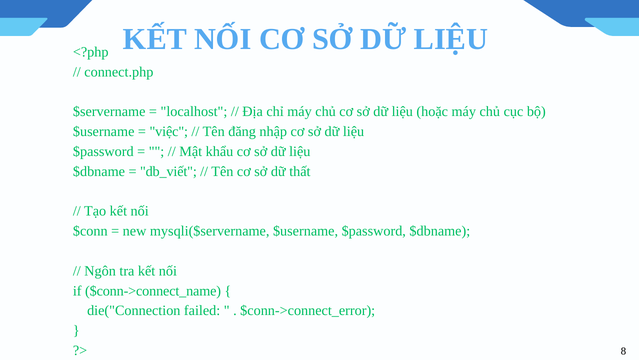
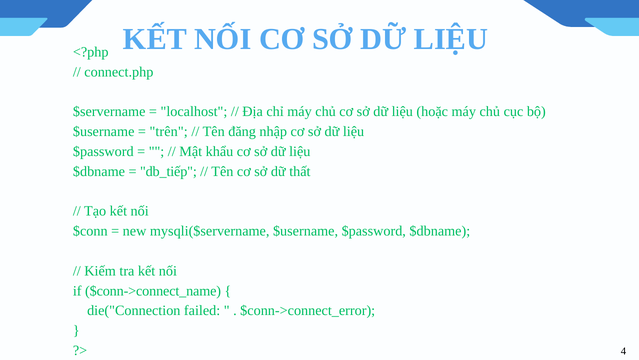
việc: việc -> trên (169, 131)
db_viết: db_viết -> db_tiếp (168, 171)
Ngôn: Ngôn -> Kiếm (100, 270)
8: 8 -> 4 (623, 351)
